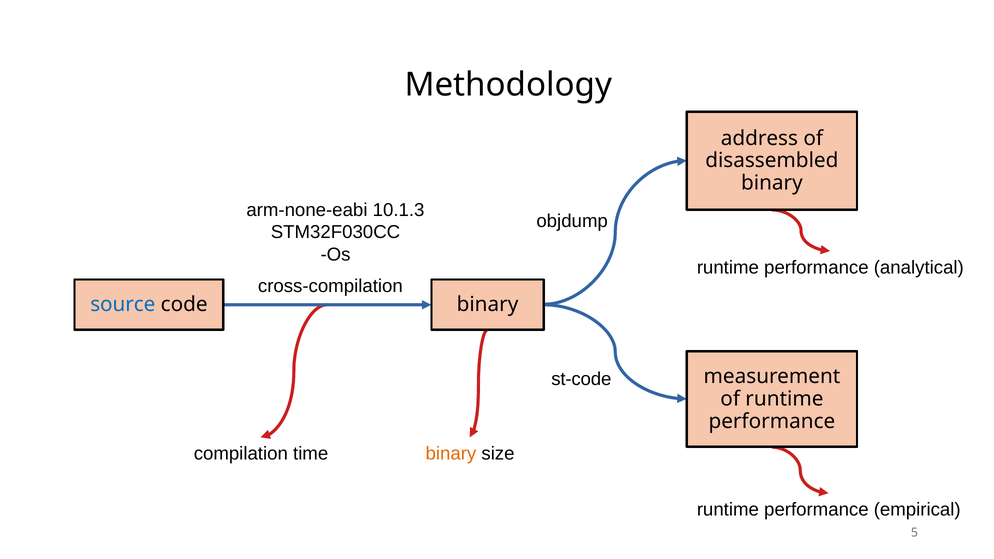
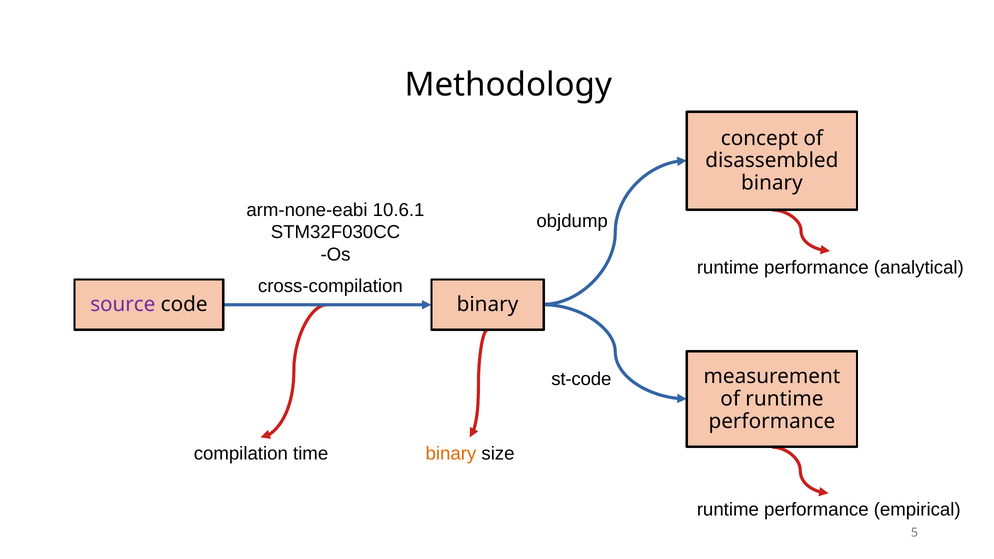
address: address -> concept (759, 138)
10.1.3: 10.1.3 -> 10.6.1 (399, 210)
source colour: blue -> purple (123, 305)
